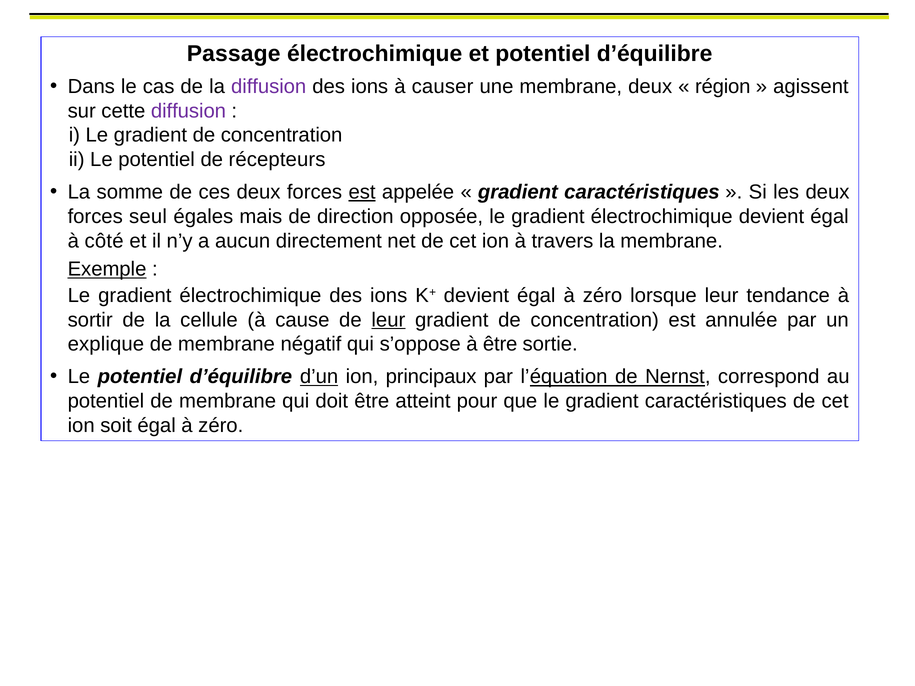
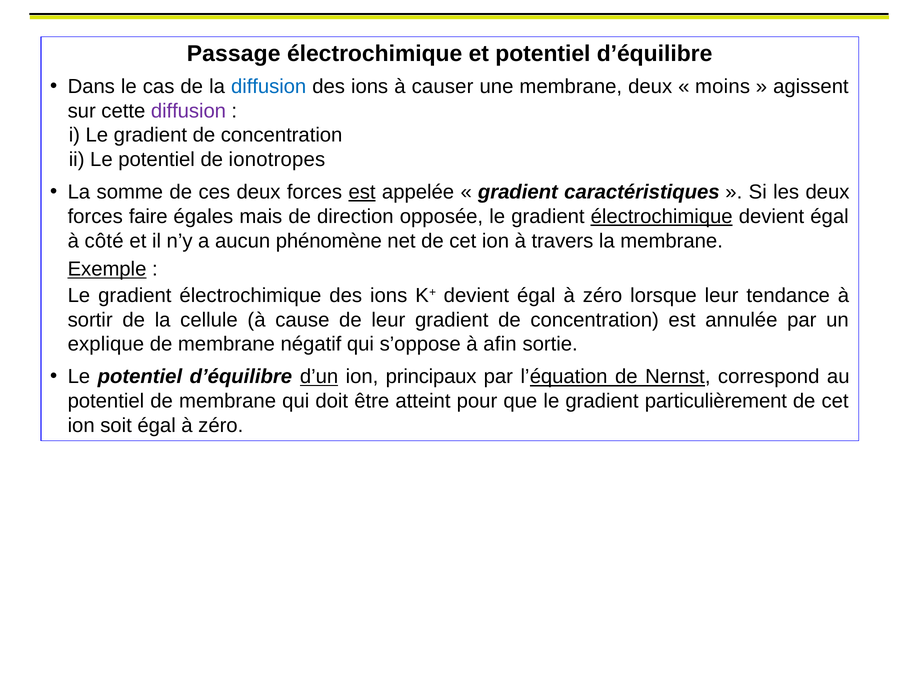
diffusion colour: purple -> blue (269, 87)
région: région -> moins (723, 87)
récepteurs: récepteurs -> ionotropes (277, 160)
seul: seul -> faire (148, 217)
électrochimique underline: none -> present (662, 217)
directement: directement -> phénomène (329, 241)
leur underline: present -> none (388, 320)
à être: être -> afin (500, 344)
le gradient caractéristiques: caractéristiques -> particulièrement (716, 401)
